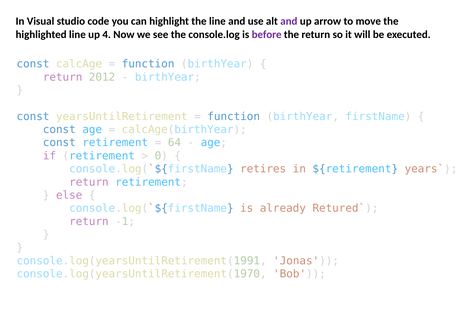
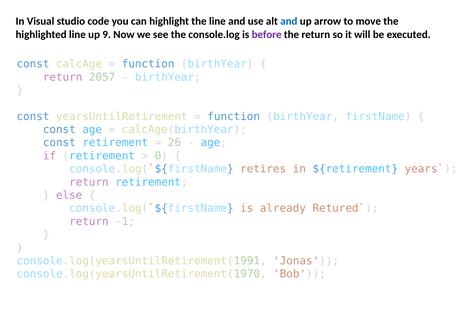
and colour: purple -> blue (289, 21)
4: 4 -> 9 (107, 35)
2012: 2012 -> 2057 (102, 77)
64: 64 -> 26 (174, 143)
